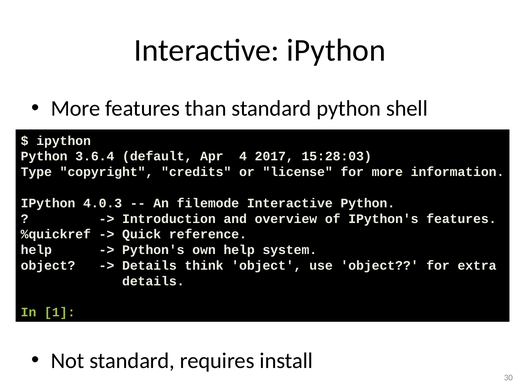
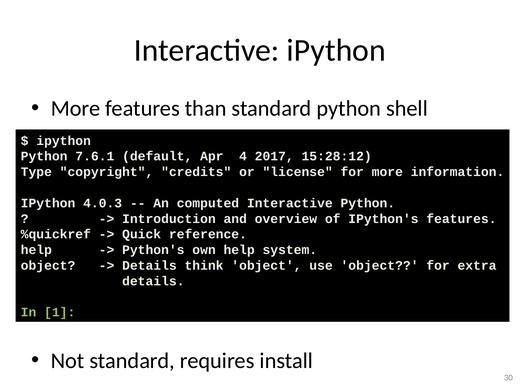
3.6.4: 3.6.4 -> 7.6.1 (95, 156)
15:28:03: 15:28:03 -> 15:28:12 (337, 156)
filemode: filemode -> computed (208, 203)
